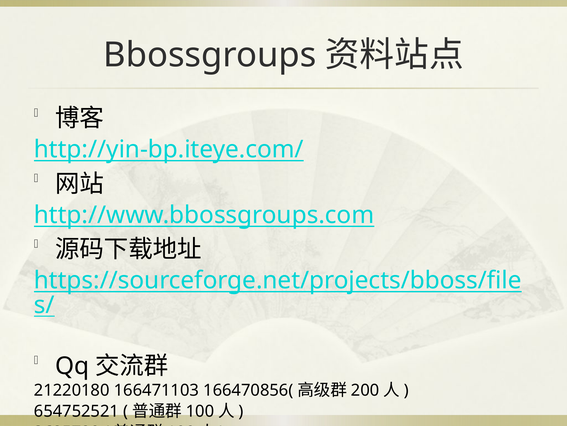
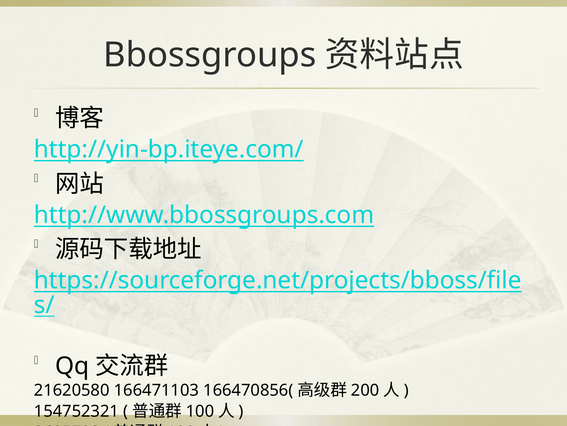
21220180: 21220180 -> 21620580 (72, 390)
654752521: 654752521 -> 154752321 (76, 411)
